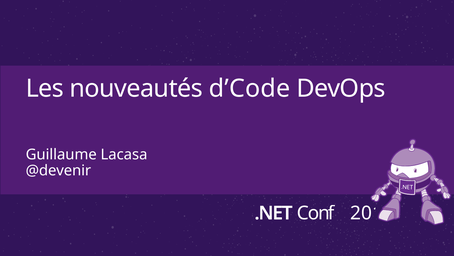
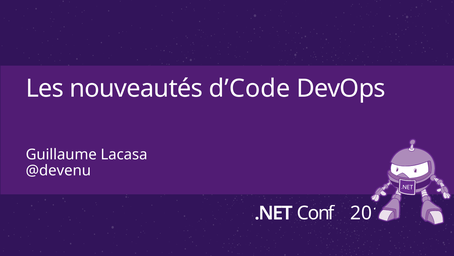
@devenir: @devenir -> @devenu (58, 170)
